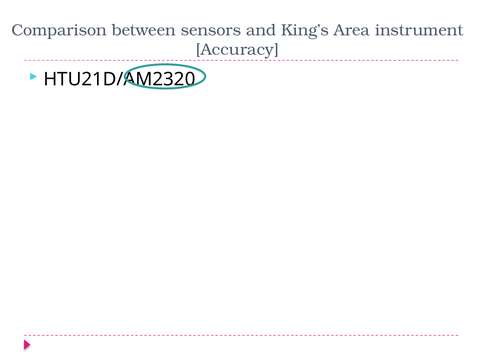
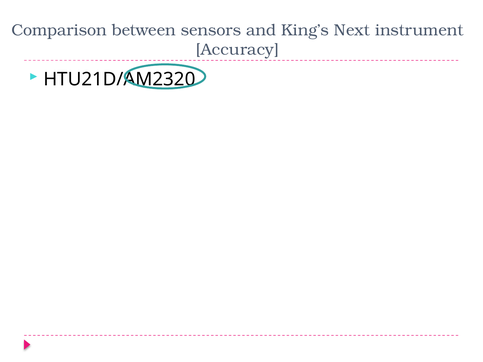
Area: Area -> Next (352, 30)
